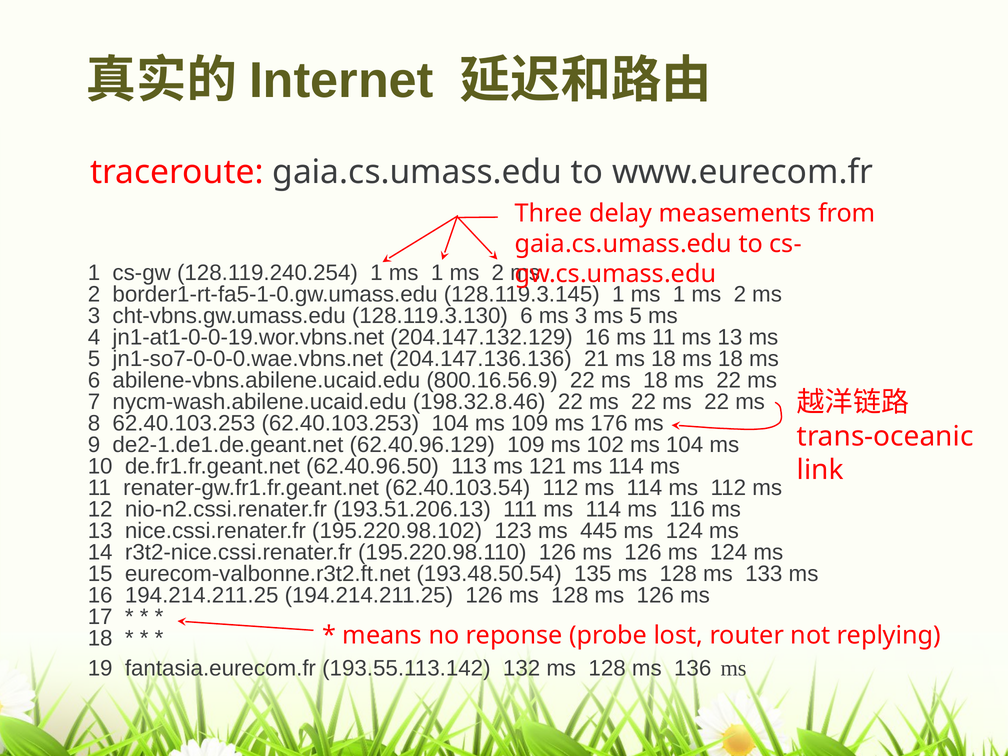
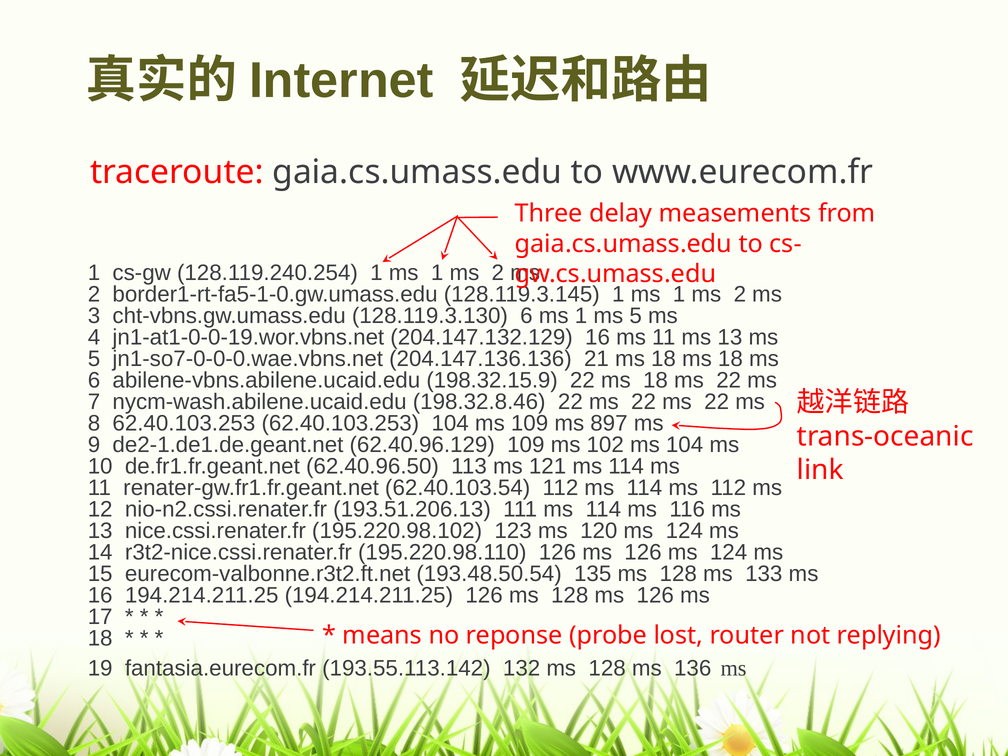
6 ms 3: 3 -> 1 (581, 316)
800.16.56.9: 800.16.56.9 -> 198.32.15.9 (492, 380)
176: 176 -> 897 (609, 423)
445: 445 -> 120 (599, 531)
